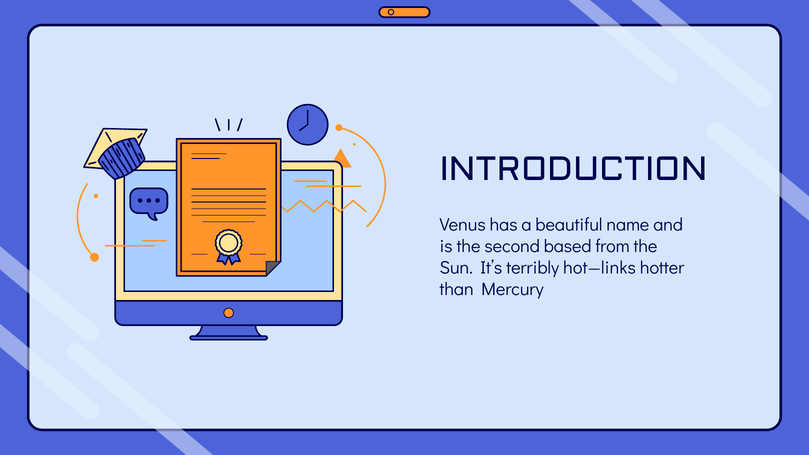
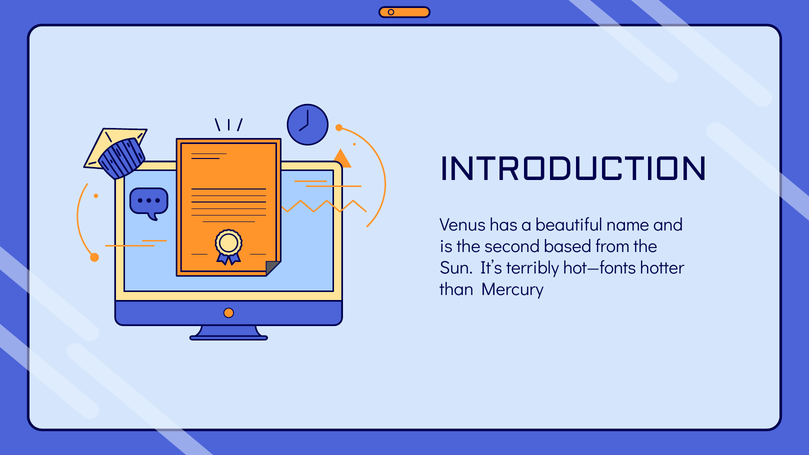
hot—links: hot—links -> hot—fonts (600, 268)
